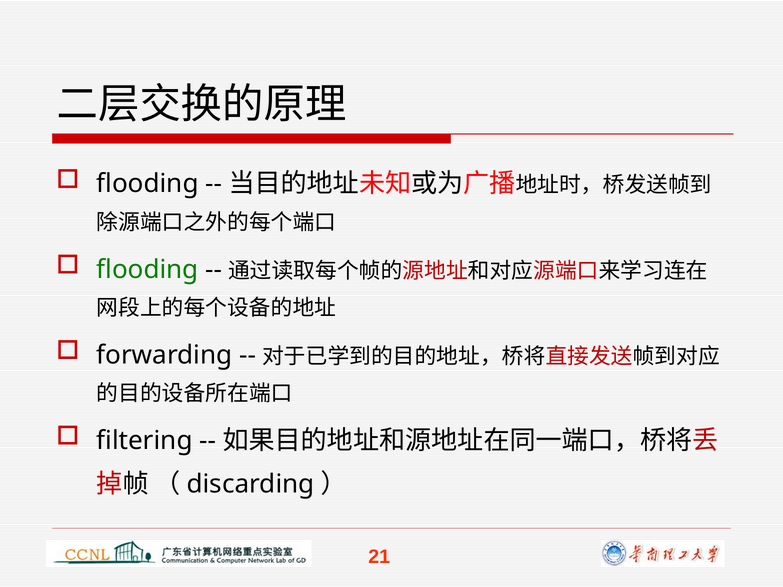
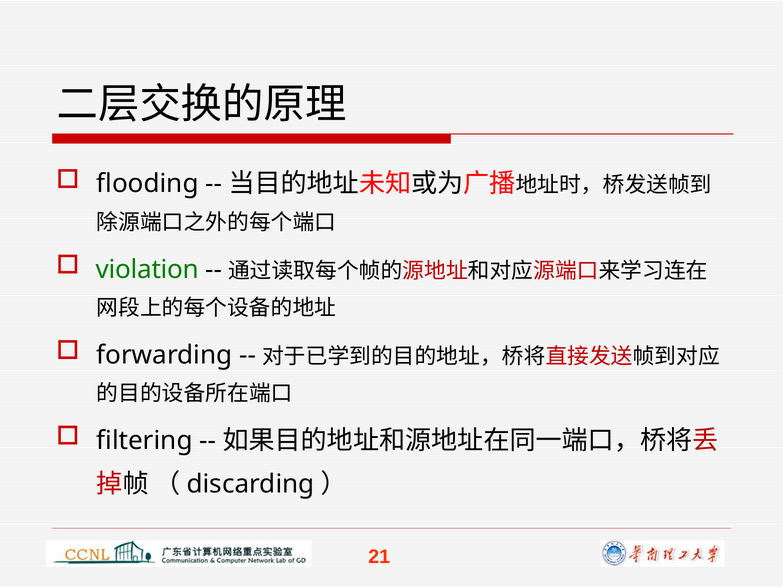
flooding: flooding -> violation (148, 270)
